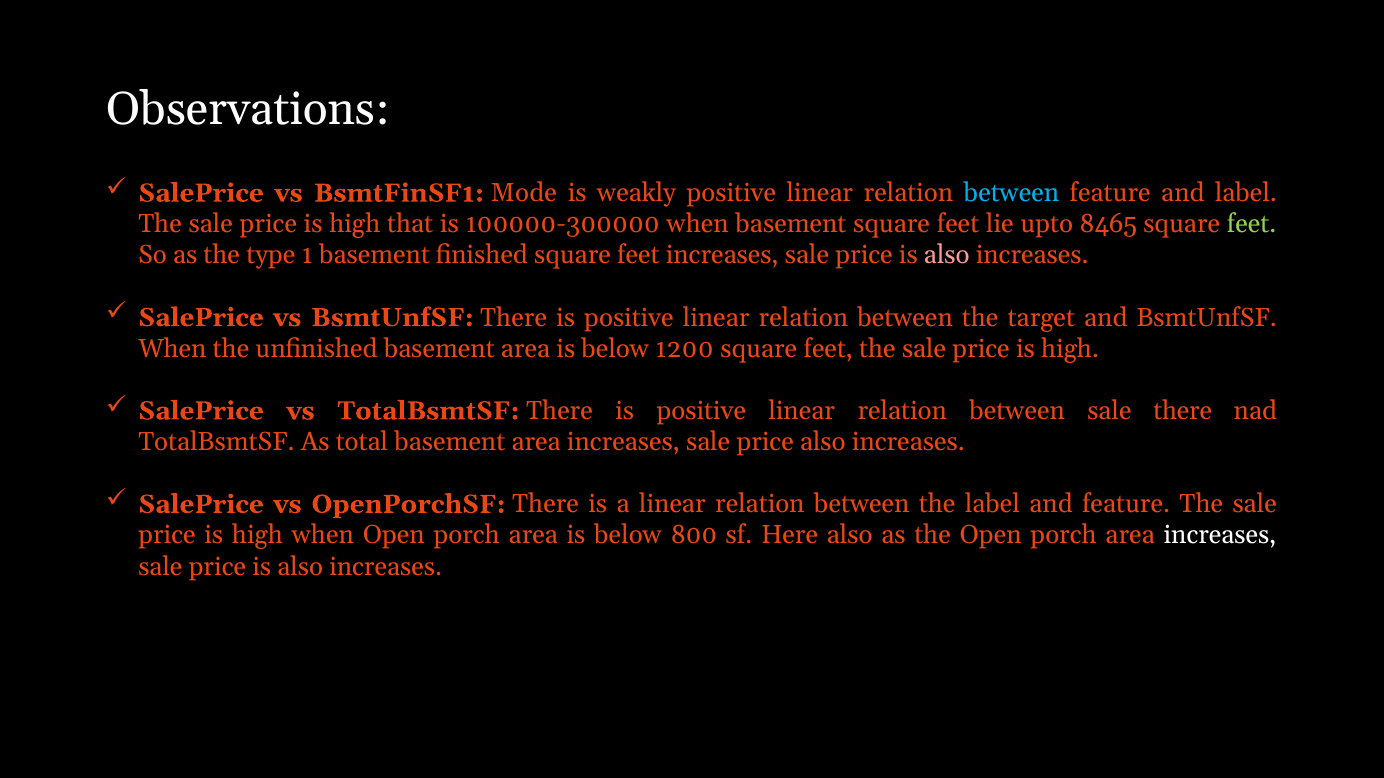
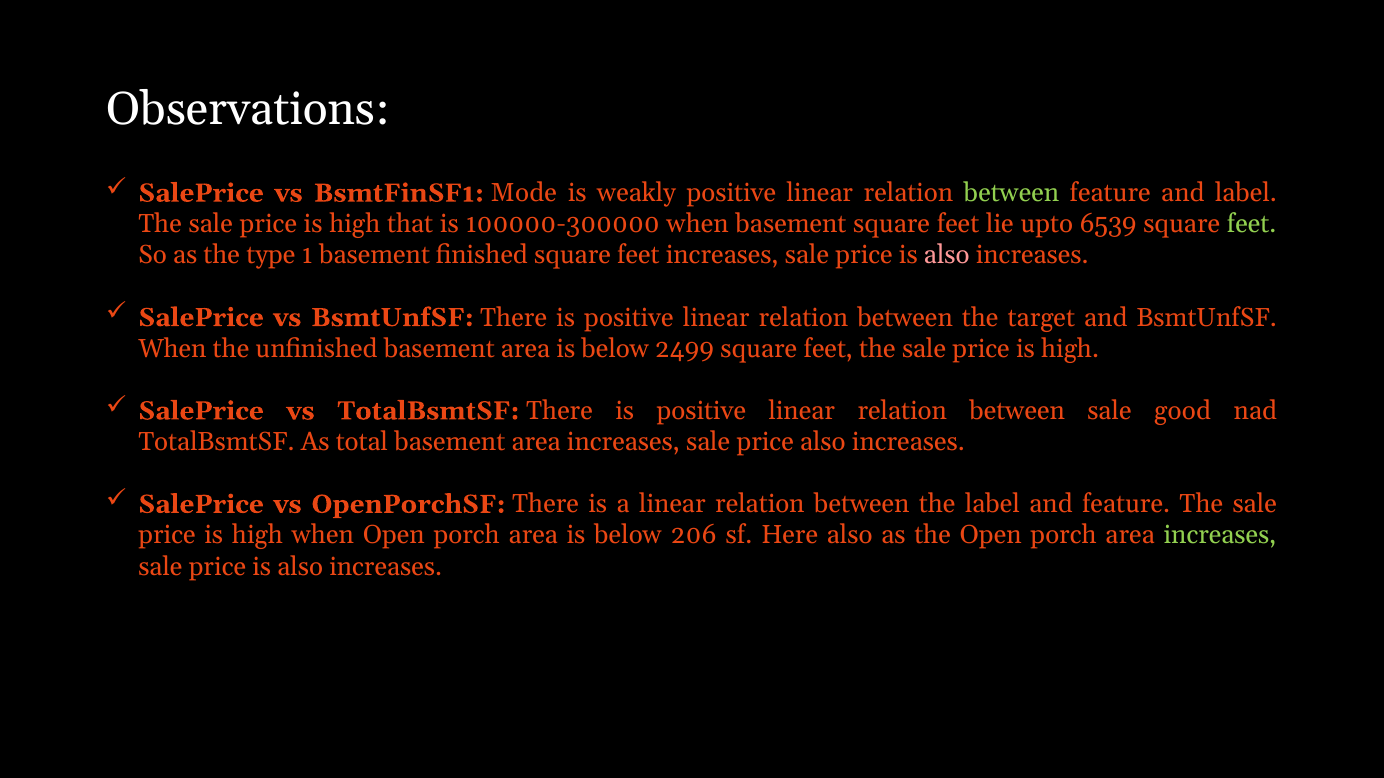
between colour: light blue -> light green (1011, 193)
8465: 8465 -> 6539 (1108, 224)
1200: 1200 -> 2499 (685, 349)
sale there: there -> good (1183, 411)
800: 800 -> 206 (694, 536)
increases colour: white -> light green (1220, 536)
